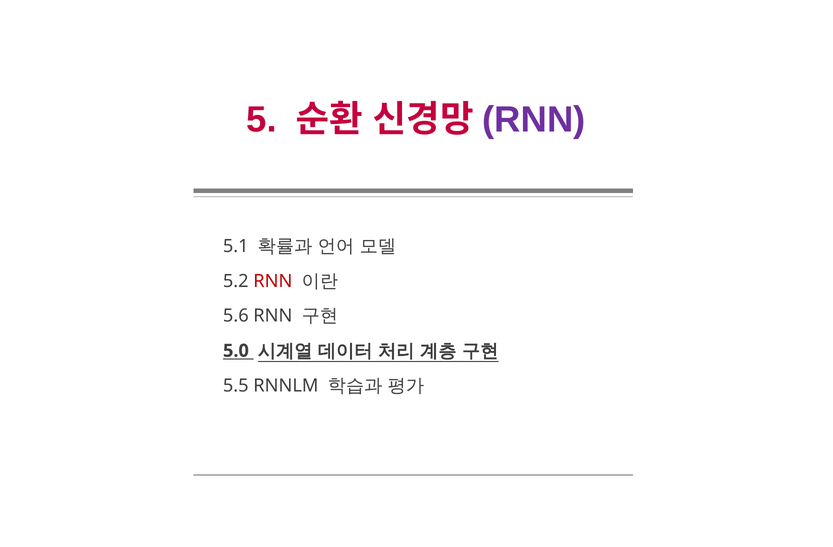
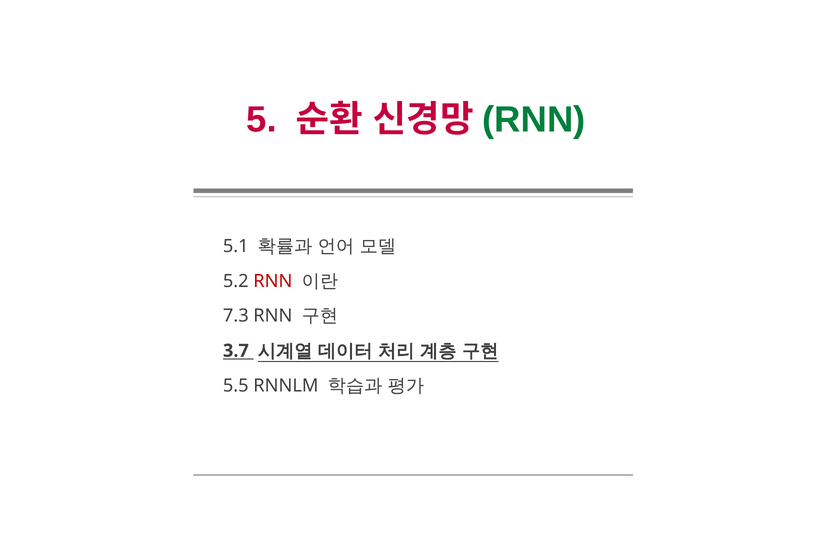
RNN colour: purple -> green (534, 120)
5.6: 5.6 -> 7.3 (236, 316)
5.0: 5.0 -> 3.7 (236, 351)
